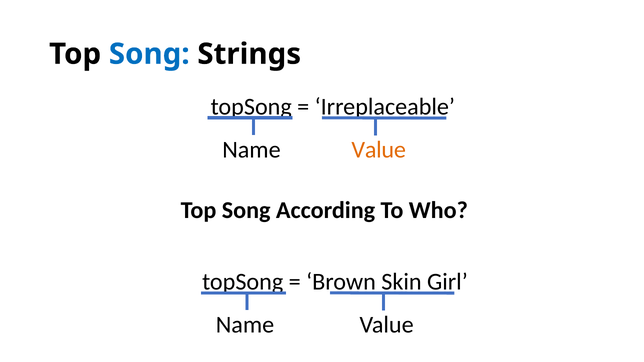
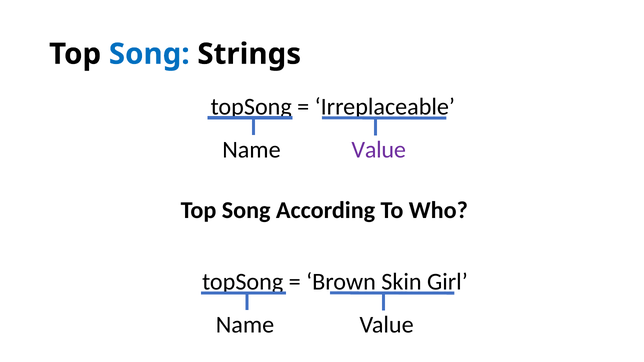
Value colour: orange -> purple (379, 150)
